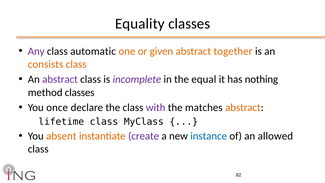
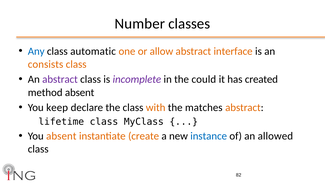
Equality: Equality -> Number (140, 24)
Any colour: purple -> blue (36, 51)
given: given -> allow (161, 51)
together: together -> interface (233, 51)
equal: equal -> could (204, 79)
nothing: nothing -> created (261, 79)
method classes: classes -> absent (80, 92)
once: once -> keep (57, 108)
with colour: purple -> orange (156, 108)
create colour: purple -> orange (144, 136)
